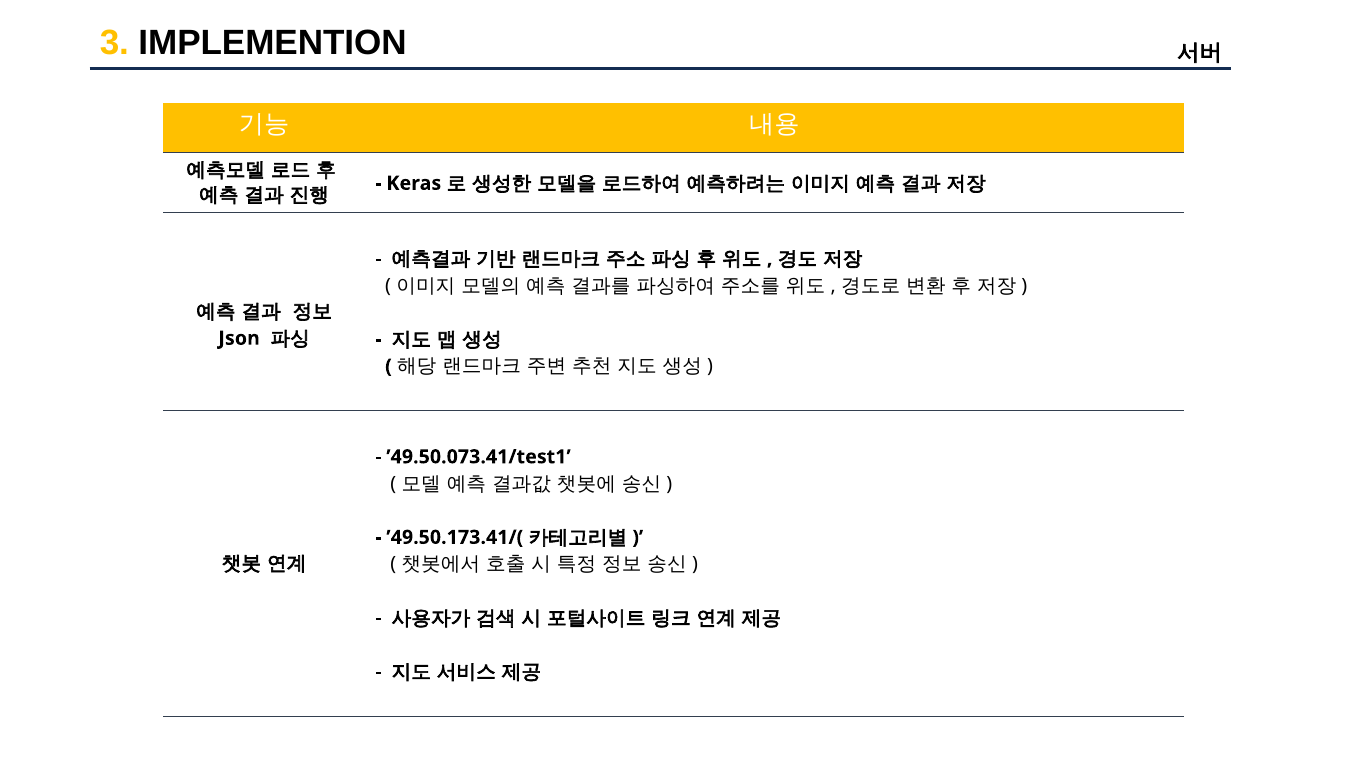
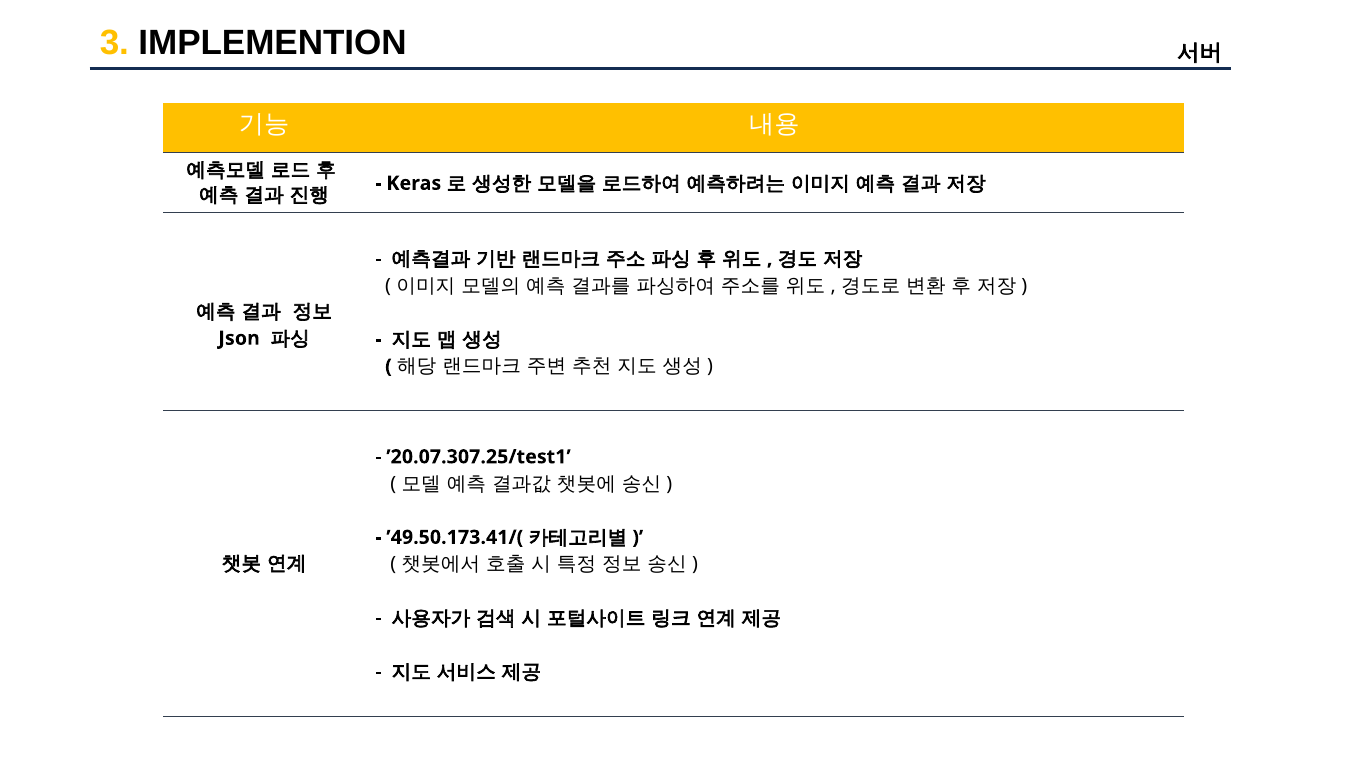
’49.50.073.41/test1: ’49.50.073.41/test1 -> ’20.07.307.25/test1 (479, 457)
